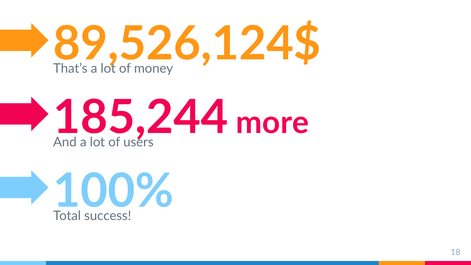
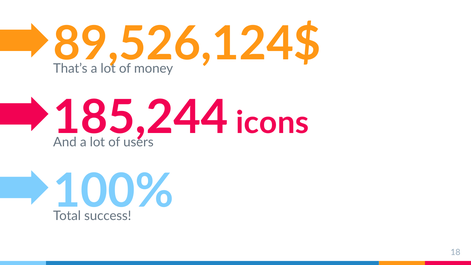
more: more -> icons (272, 123)
